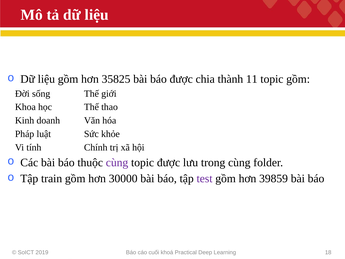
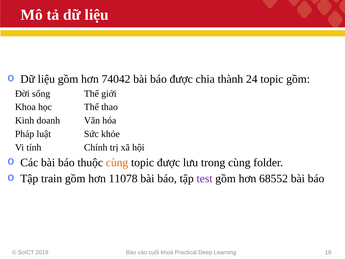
35825: 35825 -> 74042 (116, 79)
11: 11 -> 24 (252, 79)
cùng colour: purple -> orange (117, 162)
30000: 30000 -> 11078 (123, 178)
39859: 39859 -> 68552 (274, 178)
